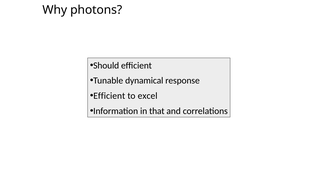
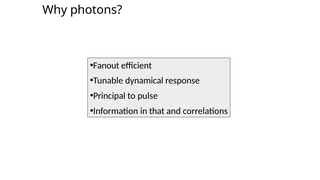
Should: Should -> Fanout (106, 65)
Efficient: Efficient -> Principal (109, 96)
excel: excel -> pulse (148, 96)
